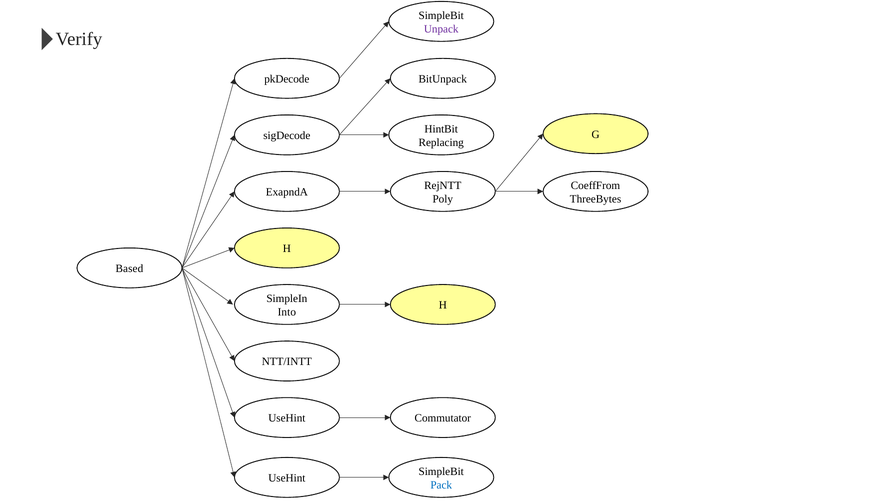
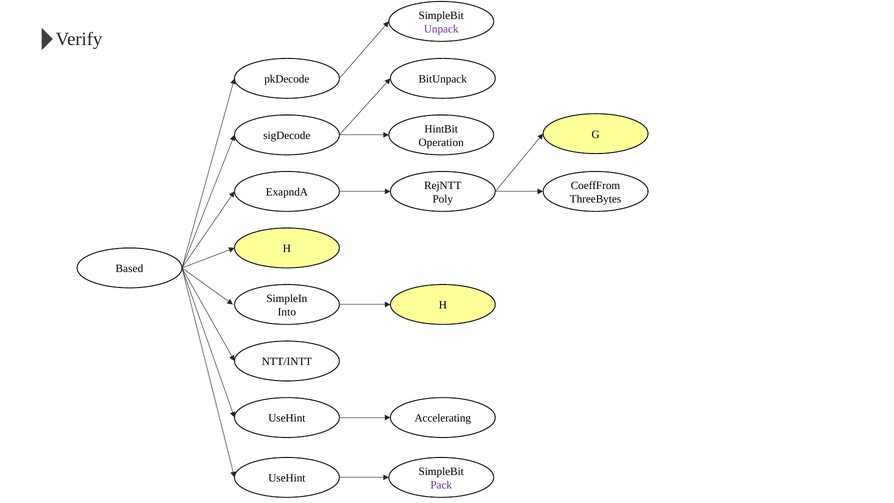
Replacing: Replacing -> Operation (441, 142)
Commutator: Commutator -> Accelerating (443, 418)
Pack colour: blue -> purple (441, 485)
